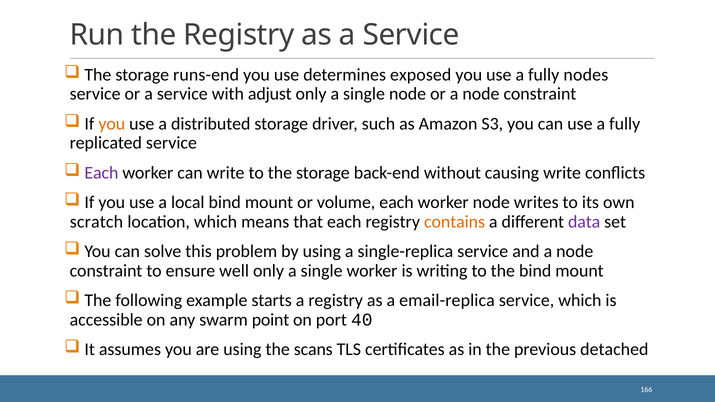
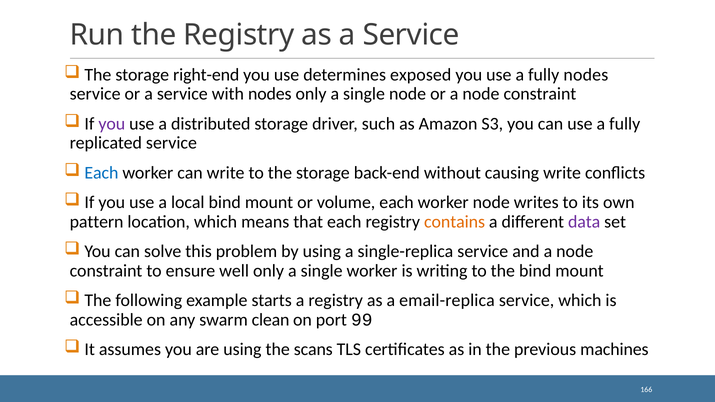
runs-end: runs-end -> right-end (206, 75)
with adjust: adjust -> nodes (270, 94)
you colour: orange -> purple (112, 124)
Each colour: purple -> blue (101, 173)
scratch: scratch -> pattern (97, 222)
point: point -> clean (271, 320)
40: 40 -> 99 (362, 320)
detached: detached -> machines (614, 350)
